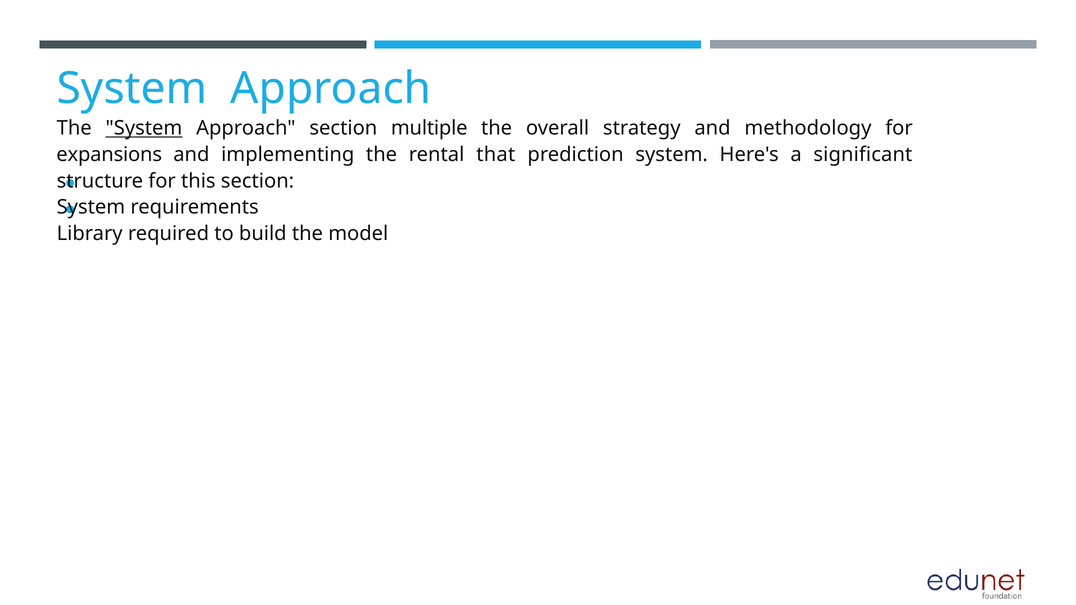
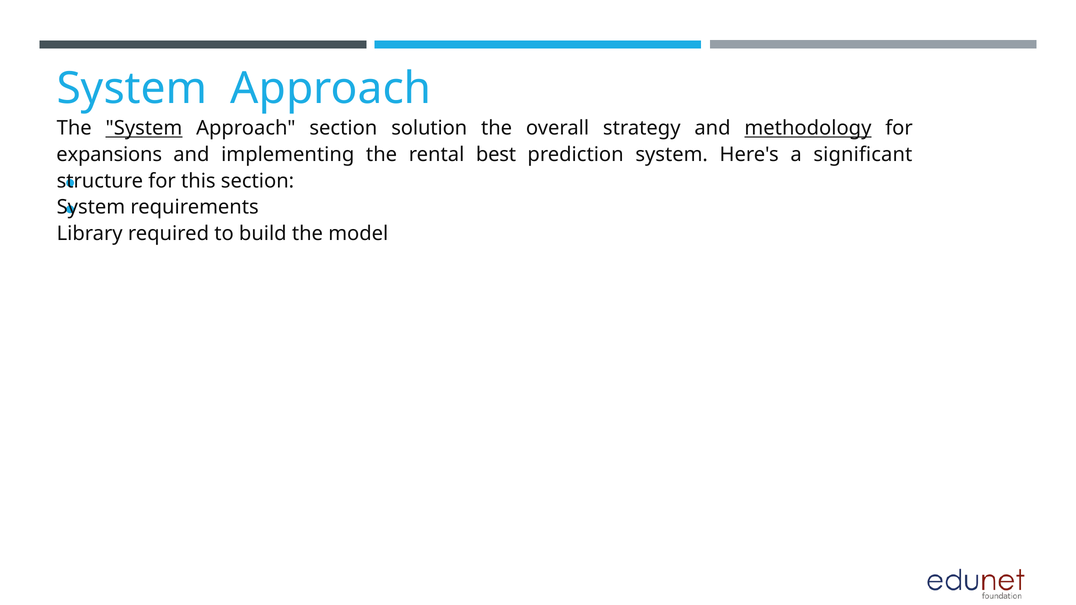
multiple: multiple -> solution (429, 128)
methodology underline: none -> present (808, 128)
that: that -> best (496, 155)
